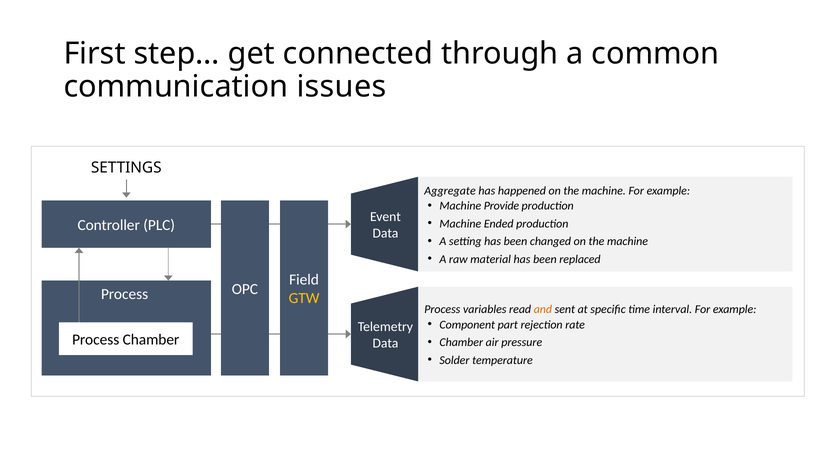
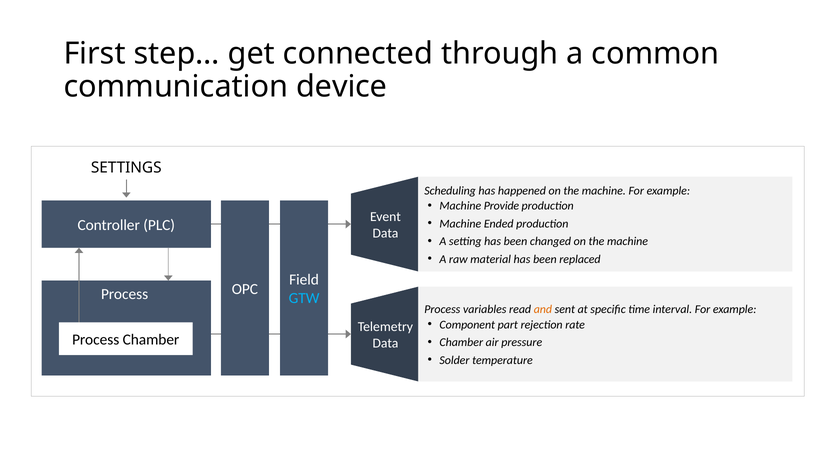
issues: issues -> device (342, 87)
Aggregate: Aggregate -> Scheduling (450, 191)
GTW colour: yellow -> light blue (304, 298)
